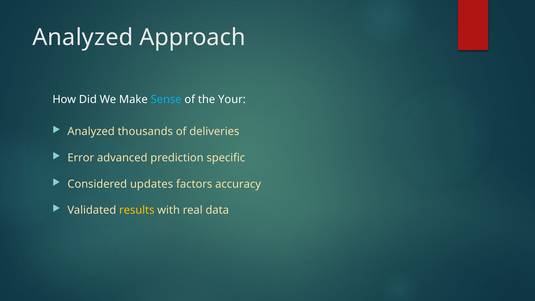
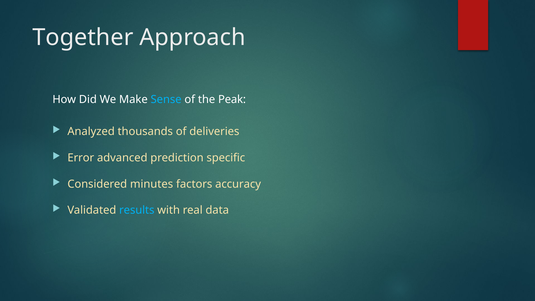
Analyzed: Analyzed -> Together (83, 38)
Your: Your -> Peak (232, 100)
updates: updates -> minutes (152, 184)
results colour: yellow -> light blue (137, 210)
